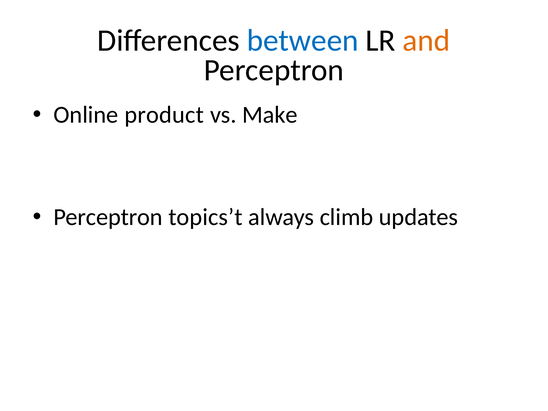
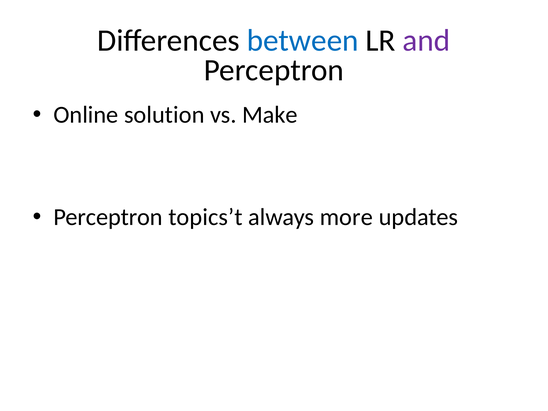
and colour: orange -> purple (426, 40)
product: product -> solution (164, 115)
climb: climb -> more (346, 217)
